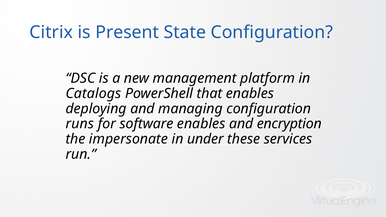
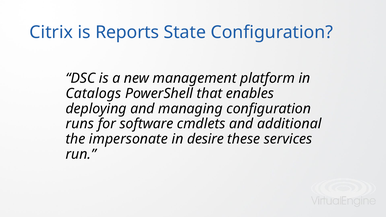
Present: Present -> Reports (127, 32)
software enables: enables -> cmdlets (201, 124)
encryption: encryption -> additional (289, 124)
under: under -> desire (205, 139)
